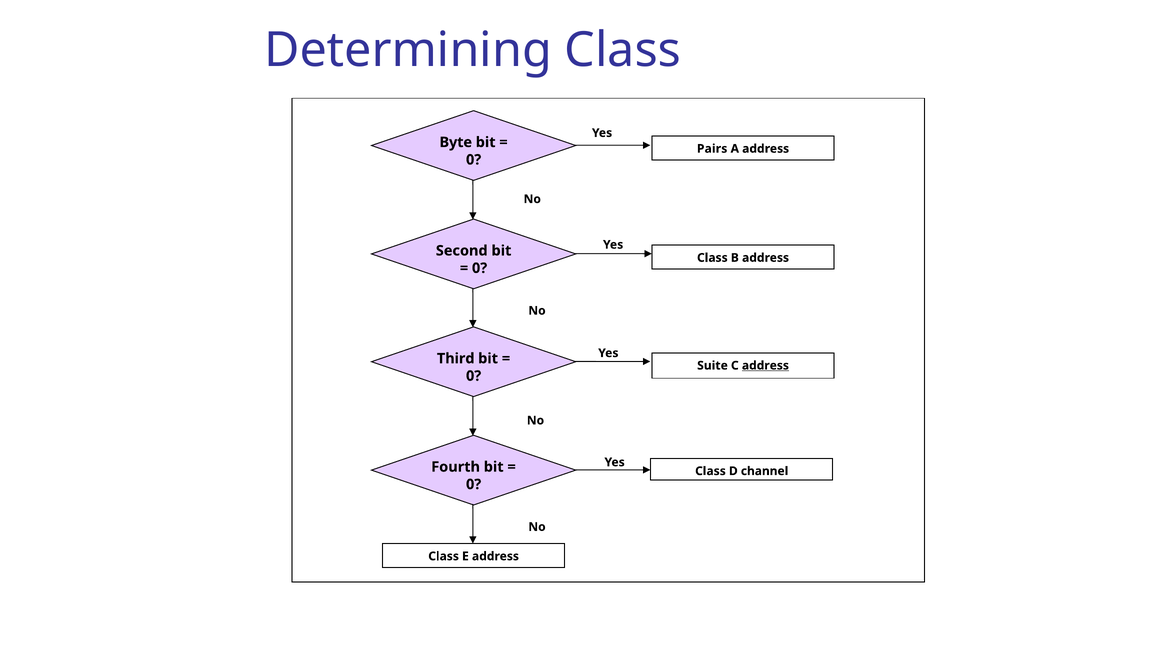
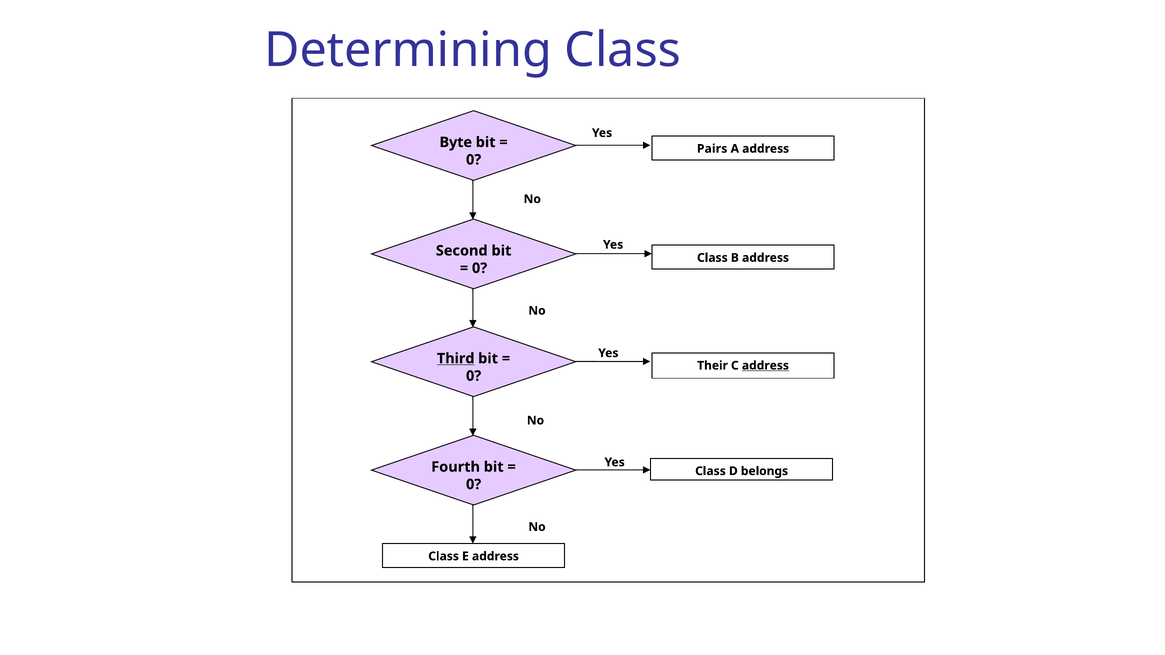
Third underline: none -> present (456, 359)
Suite: Suite -> Their (713, 366)
channel: channel -> belongs (764, 471)
